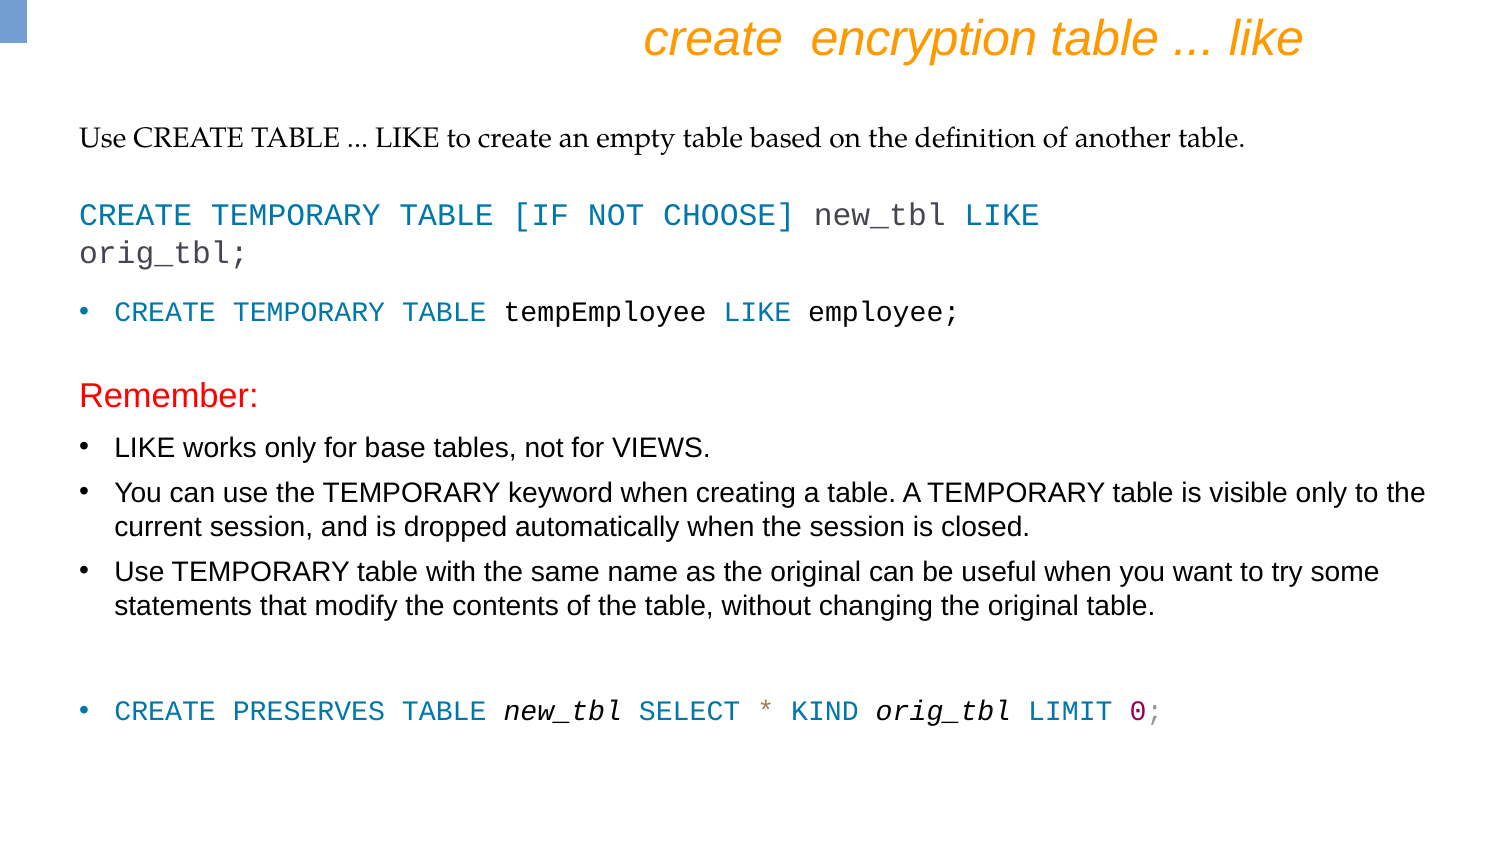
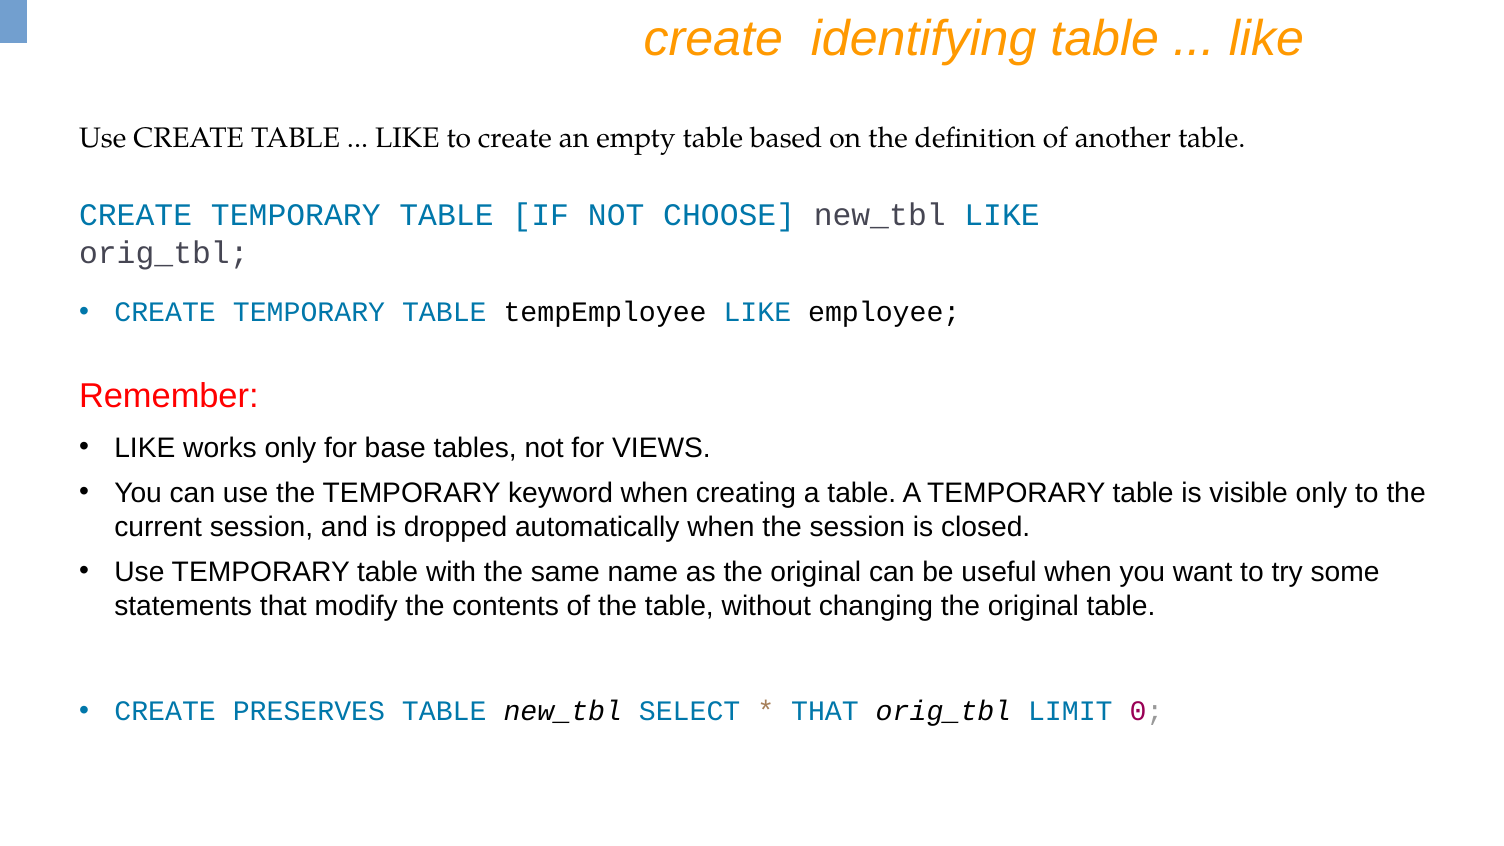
encryption: encryption -> identifying (924, 39)
KIND: KIND -> THAT (825, 712)
